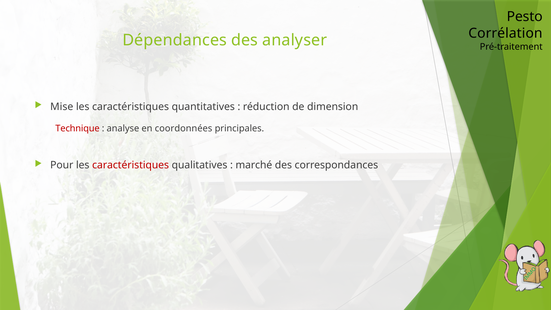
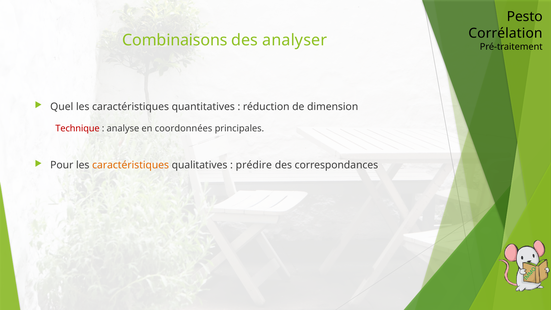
Dépendances: Dépendances -> Combinaisons (175, 40)
Mise: Mise -> Quel (62, 107)
caractéristiques colour: red -> orange (131, 165)
marché: marché -> prédire (254, 165)
